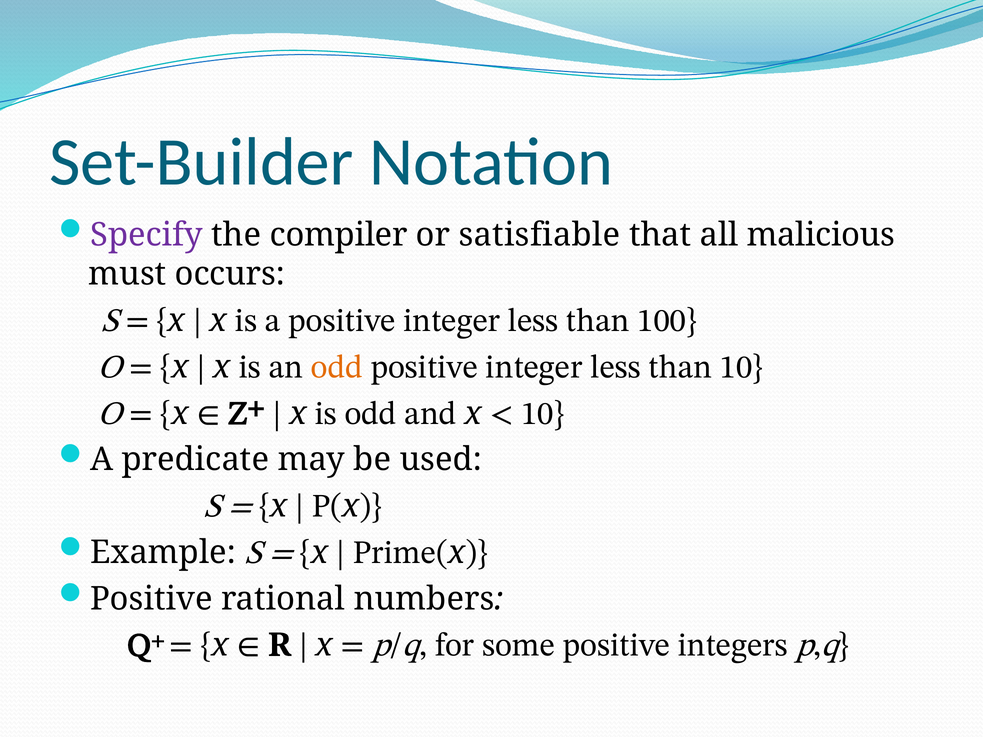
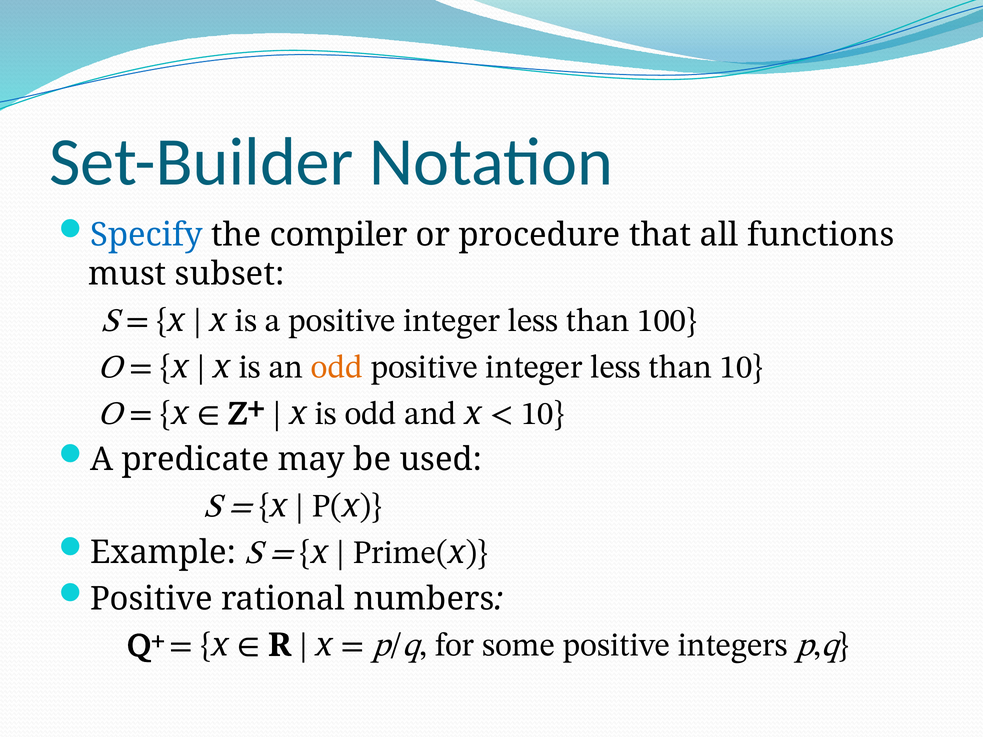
Specify colour: purple -> blue (147, 235)
satisfiable: satisfiable -> procedure (540, 235)
malicious: malicious -> functions (821, 235)
occurs: occurs -> subset (230, 274)
